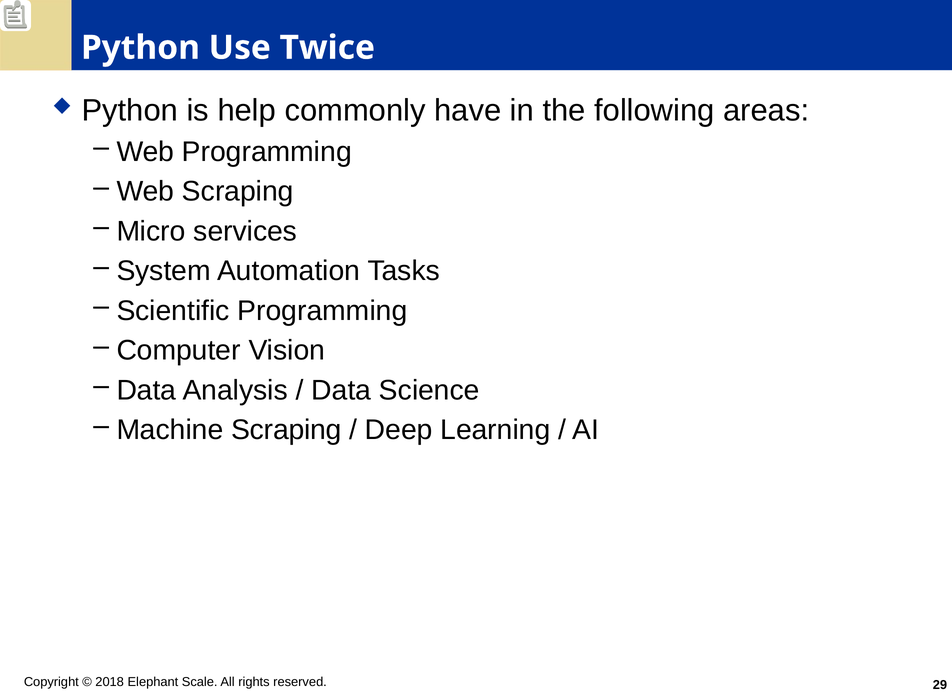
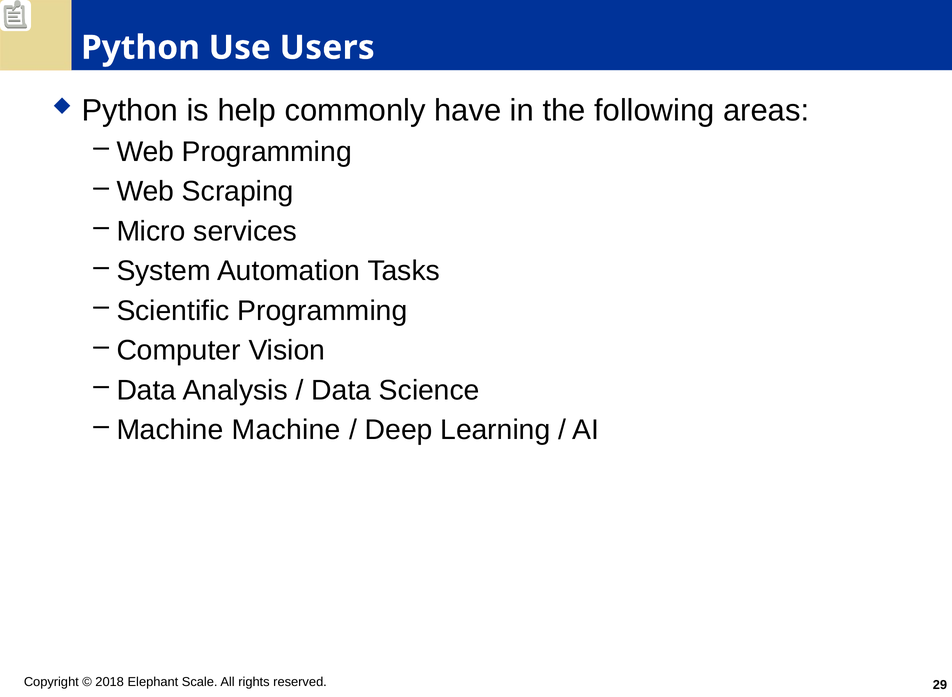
Twice: Twice -> Users (327, 48)
Machine Scraping: Scraping -> Machine (286, 430)
